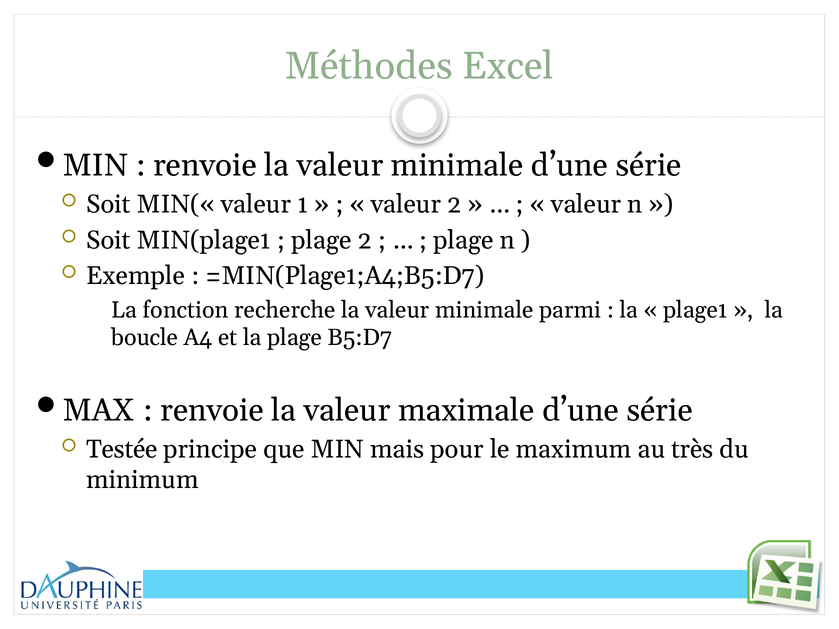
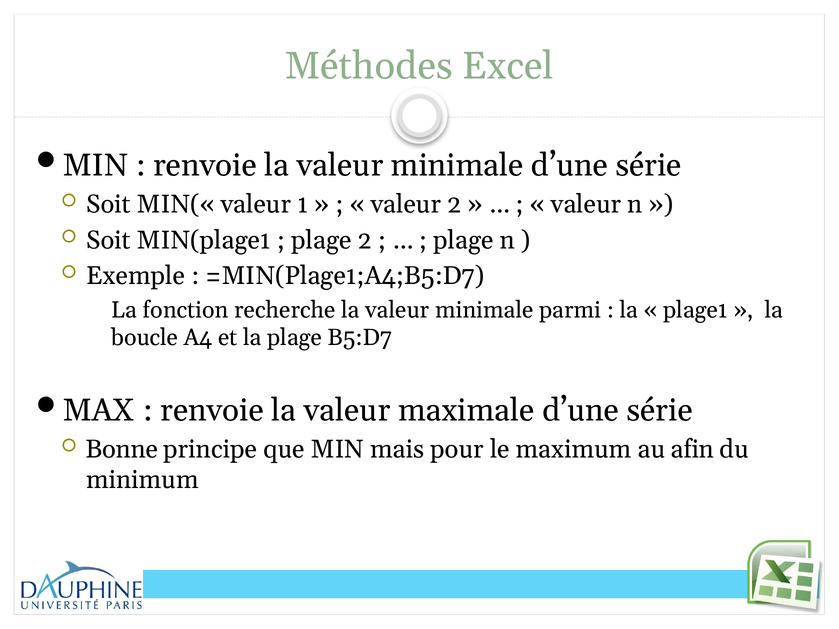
Testée: Testée -> Bonne (122, 449)
très: très -> afin (692, 449)
